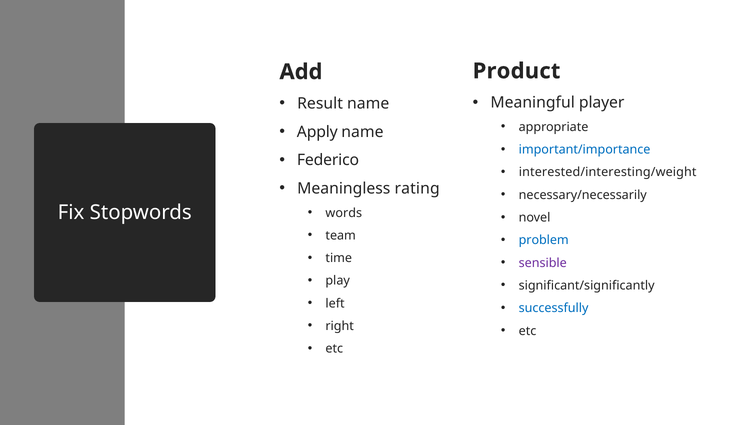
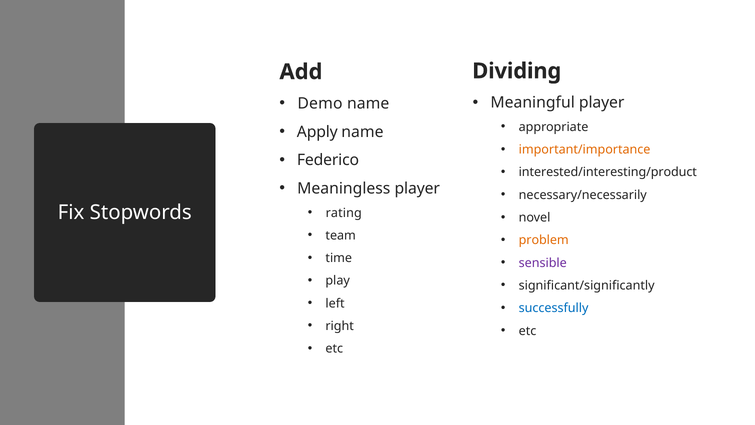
Product: Product -> Dividing (517, 71)
Result: Result -> Demo (320, 103)
important/importance colour: blue -> orange (585, 150)
interested/interesting/weight: interested/interesting/weight -> interested/interesting/product (608, 172)
Meaningless rating: rating -> player (417, 188)
words: words -> rating (344, 213)
problem colour: blue -> orange (544, 240)
